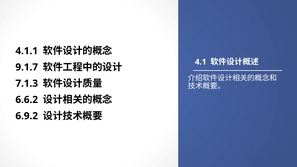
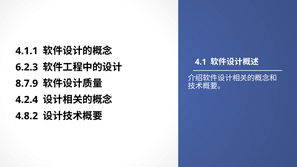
9.1.7: 9.1.7 -> 6.2.3 (27, 67)
7.1.3: 7.1.3 -> 8.7.9 (27, 83)
6.6.2: 6.6.2 -> 4.2.4 (27, 100)
6.9.2: 6.9.2 -> 4.8.2 (27, 116)
